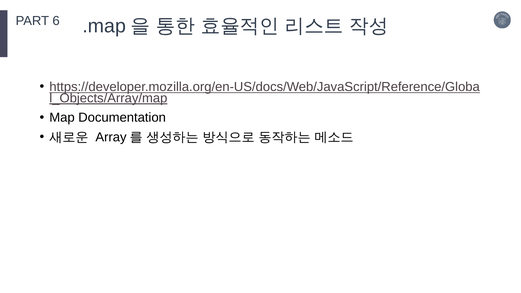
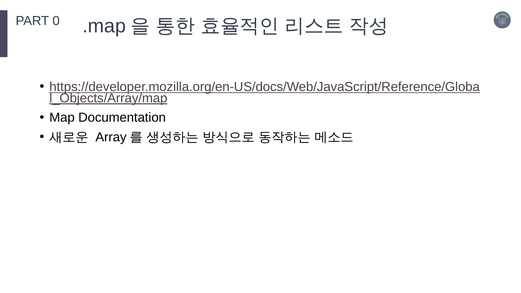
6: 6 -> 0 (56, 21)
